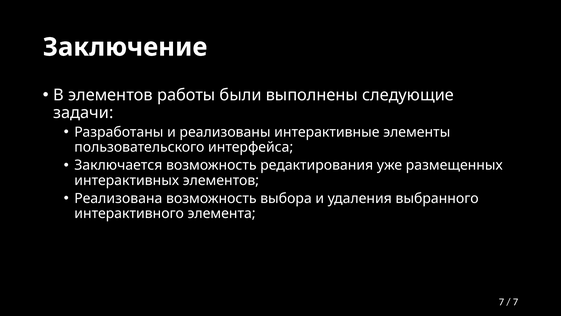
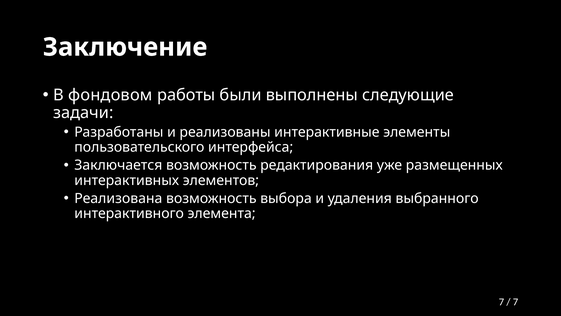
В элементов: элементов -> фондовом (110, 95)
